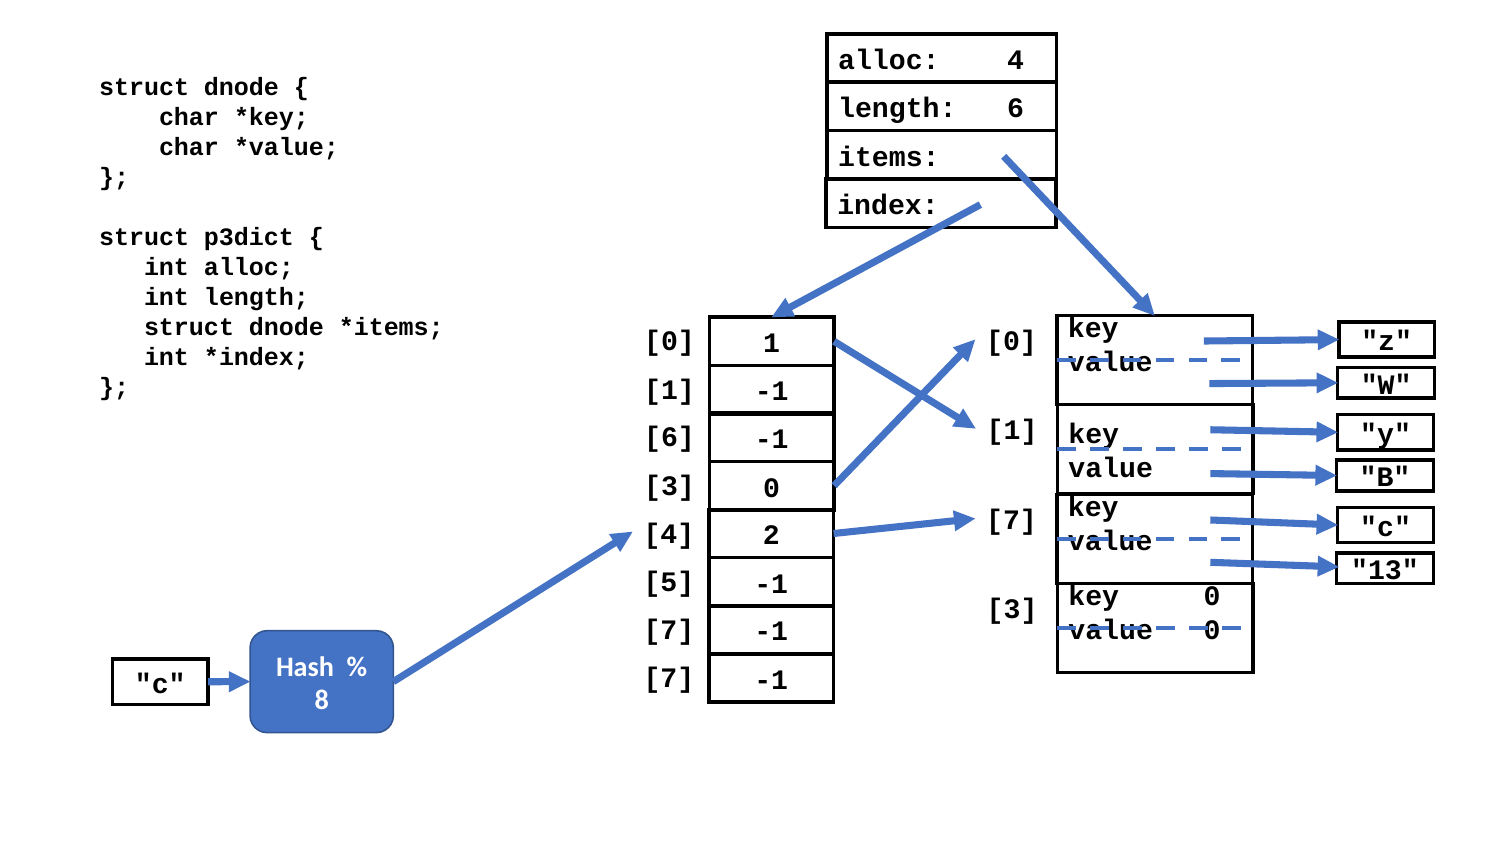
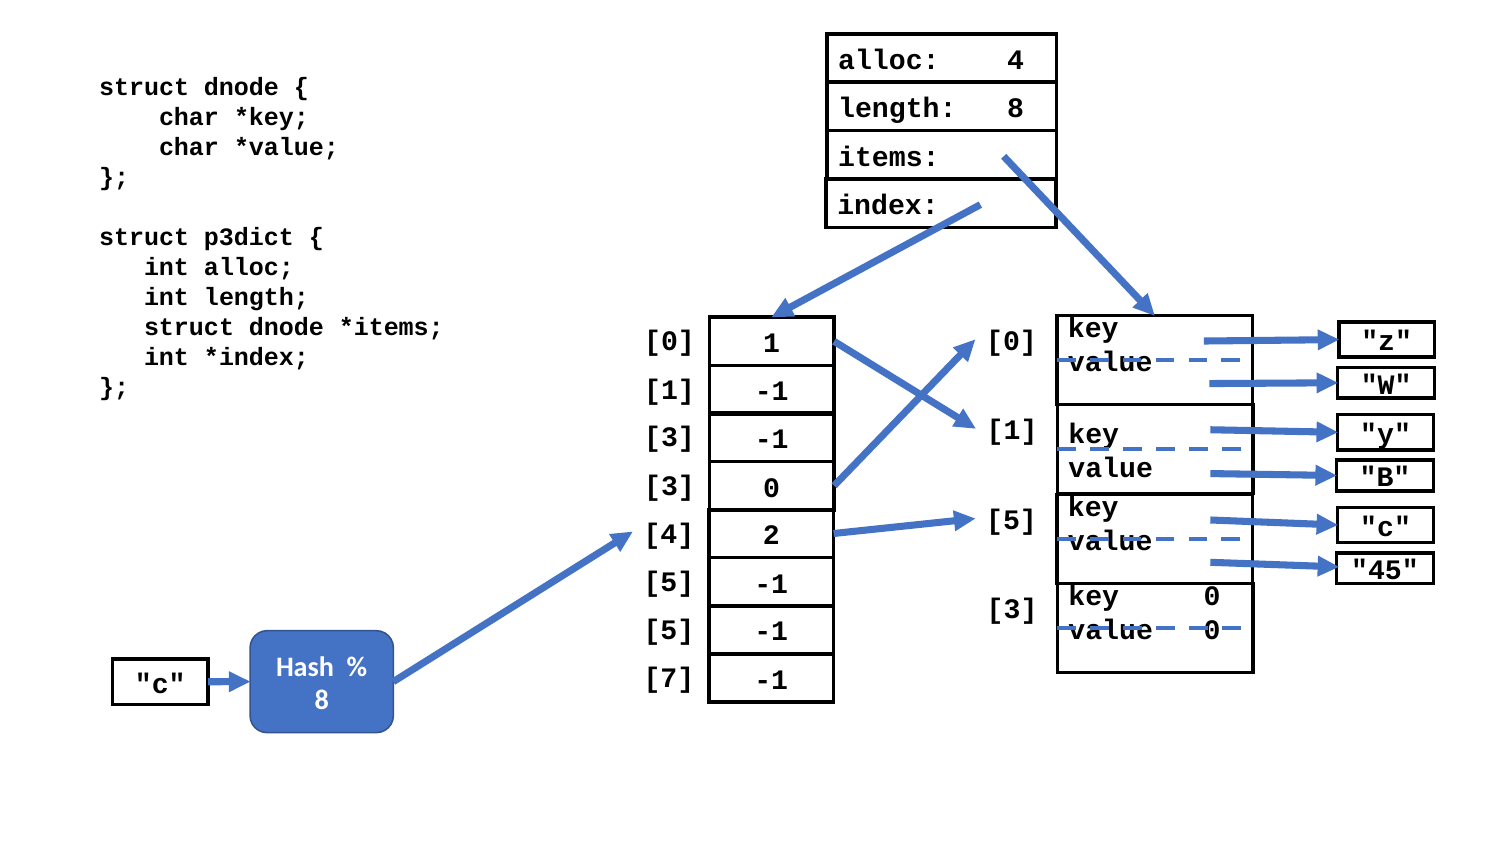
length 6: 6 -> 8 (1016, 108)
6: 6 -> 3 (669, 437)
7: 7 -> 5 (1012, 520)
13: 13 -> 45 (1385, 570)
7: 7 -> 5 (669, 629)
